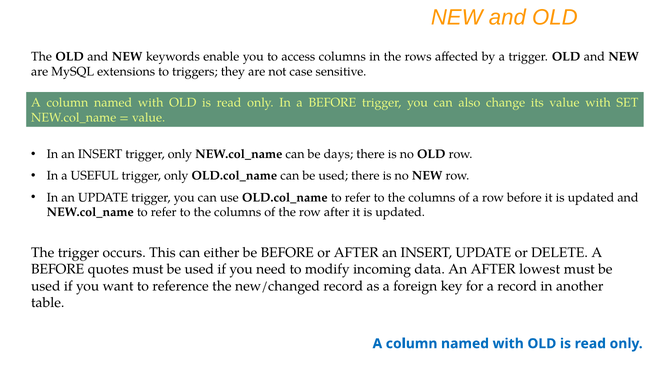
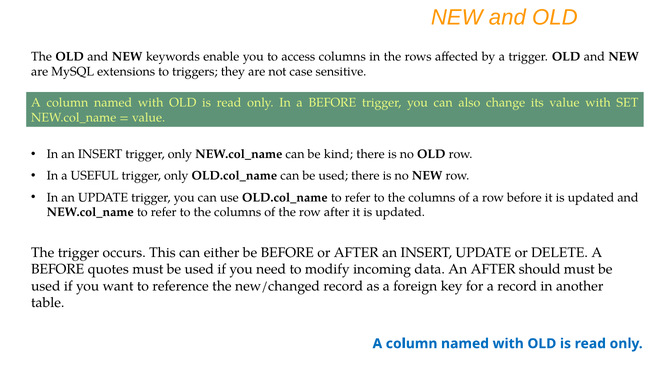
days: days -> kind (338, 154)
lowest: lowest -> should (540, 270)
